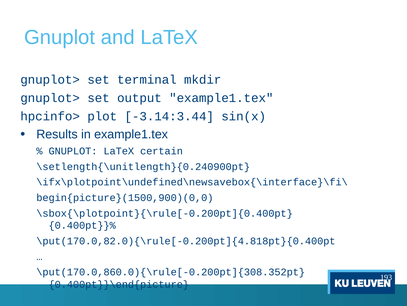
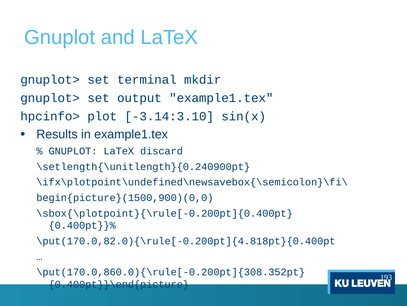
-3.14:3.44: -3.14:3.44 -> -3.14:3.10 (169, 116)
certain: certain -> discard (162, 151)
\ifx\plotpoint\undefined\newsavebox{\interface}\fi\: \ifx\plotpoint\undefined\newsavebox{\interface}\fi\ -> \ifx\plotpoint\undefined\newsavebox{\semicolon}\fi\ (192, 182)
